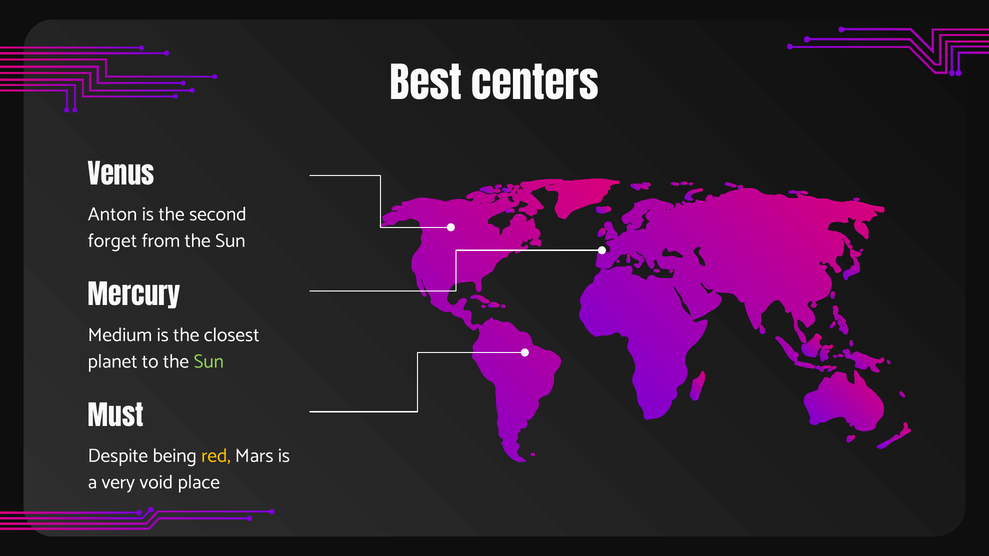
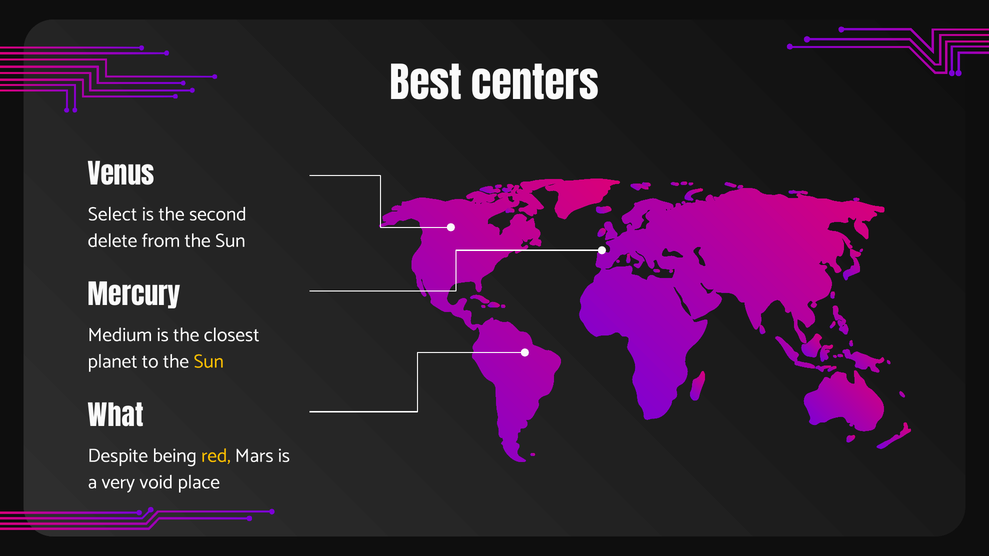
Anton: Anton -> Select (112, 214)
forget: forget -> delete (113, 241)
Sun colour: light green -> yellow (209, 361)
Must: Must -> What (116, 417)
